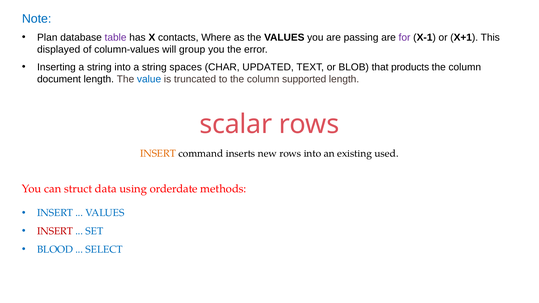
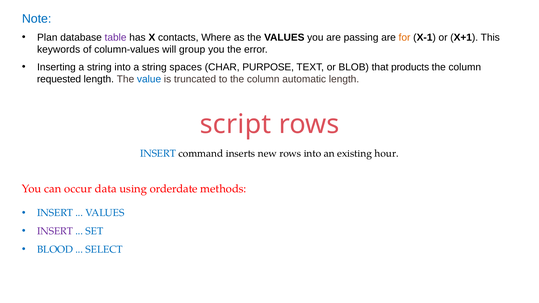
for colour: purple -> orange (405, 38)
displayed: displayed -> keywords (59, 50)
UPDATED: UPDATED -> PURPOSE (268, 67)
document: document -> requested (59, 79)
supported: supported -> automatic (304, 79)
scalar: scalar -> script (236, 124)
INSERT colour: orange -> blue (158, 154)
used: used -> hour (387, 154)
struct: struct -> occur (78, 189)
INSERT colour: red -> purple (55, 231)
